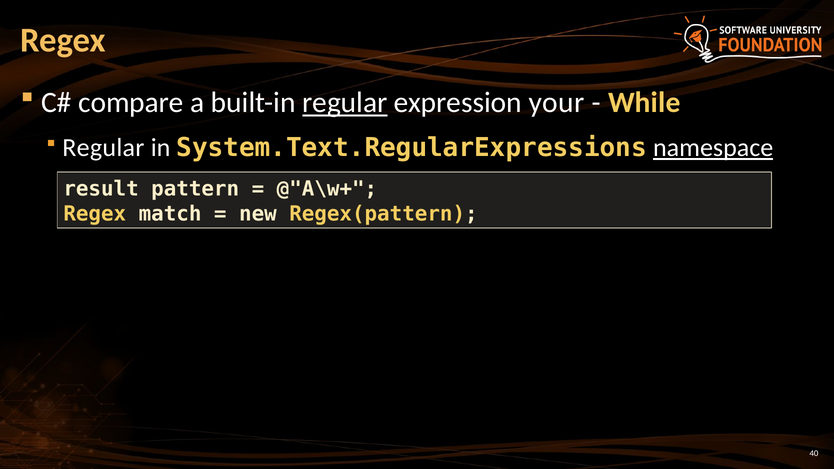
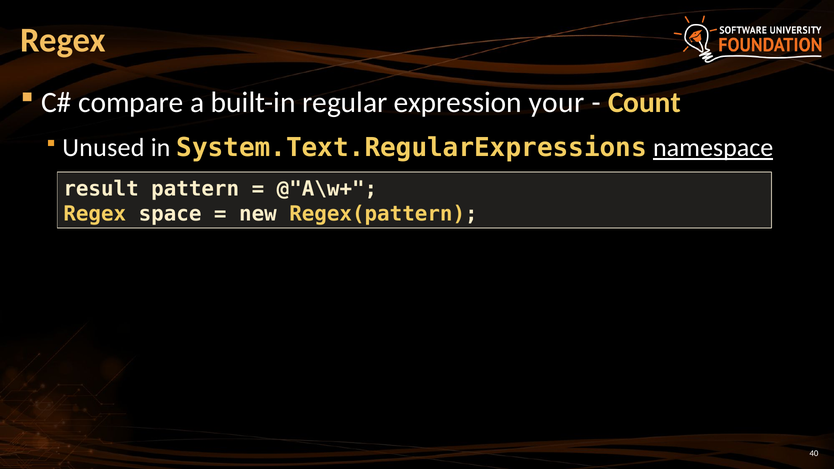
regular underline: present -> none (345, 103)
While: While -> Count (644, 103)
Regular: Regular -> Unused (103, 148)
match: match -> space (170, 214)
